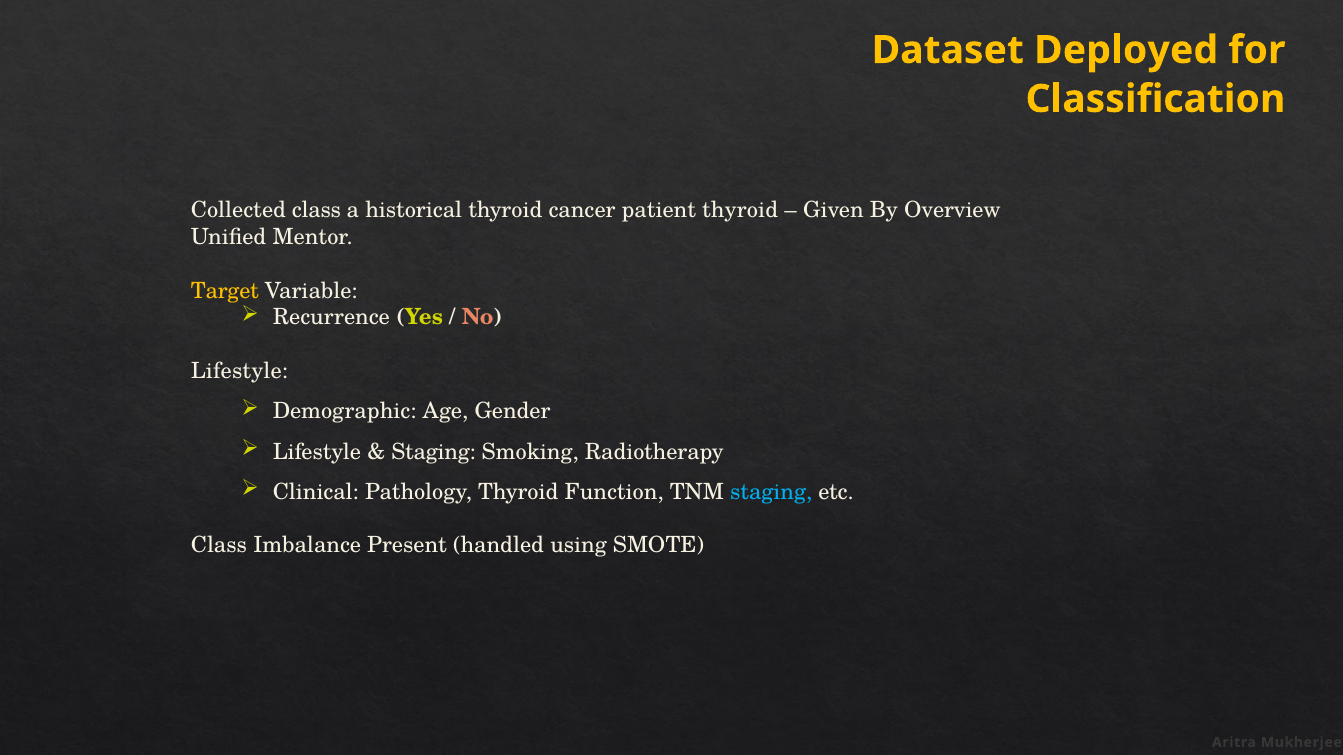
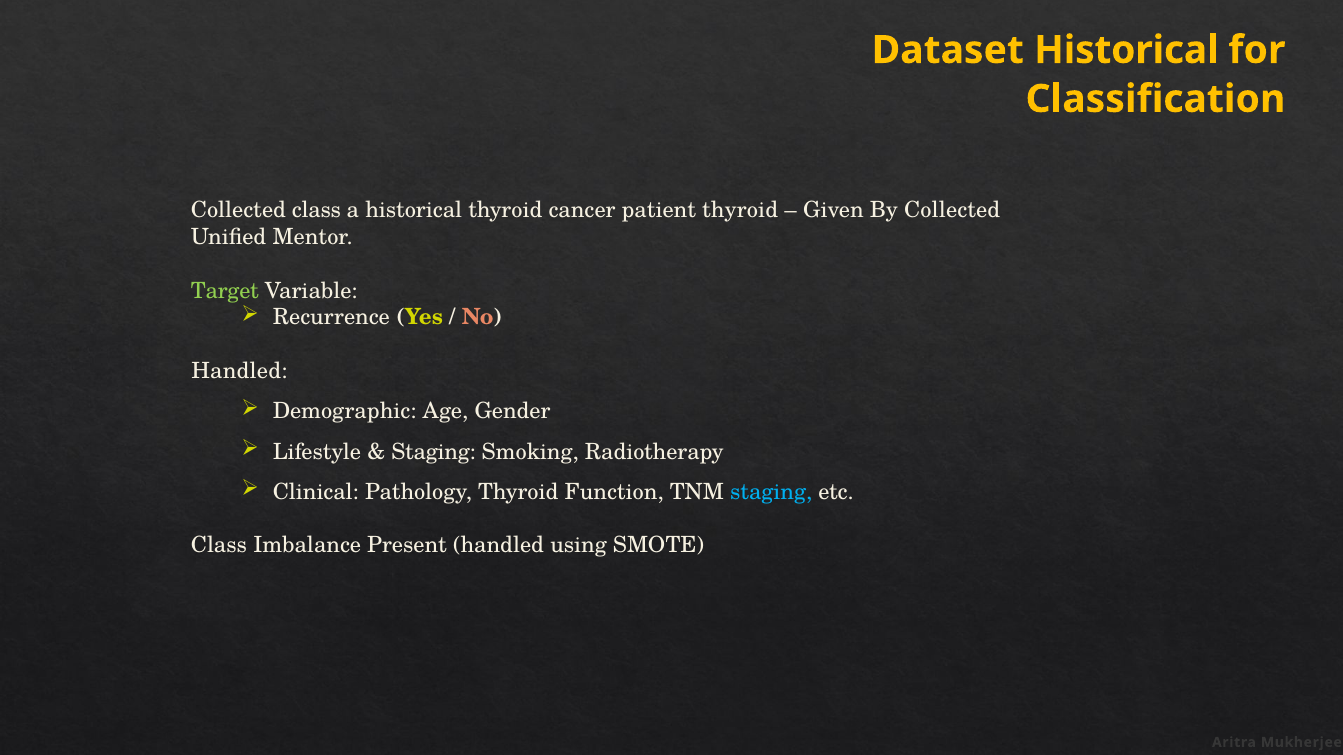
Dataset Deployed: Deployed -> Historical (1126, 50)
By Overview: Overview -> Collected (952, 210)
Target colour: yellow -> light green (225, 291)
Lifestyle: Lifestyle -> Handled (239, 371)
